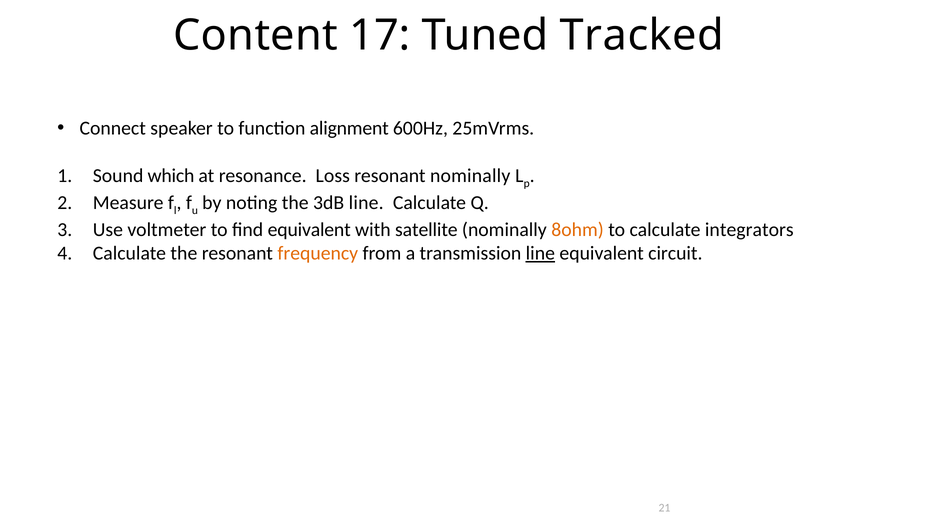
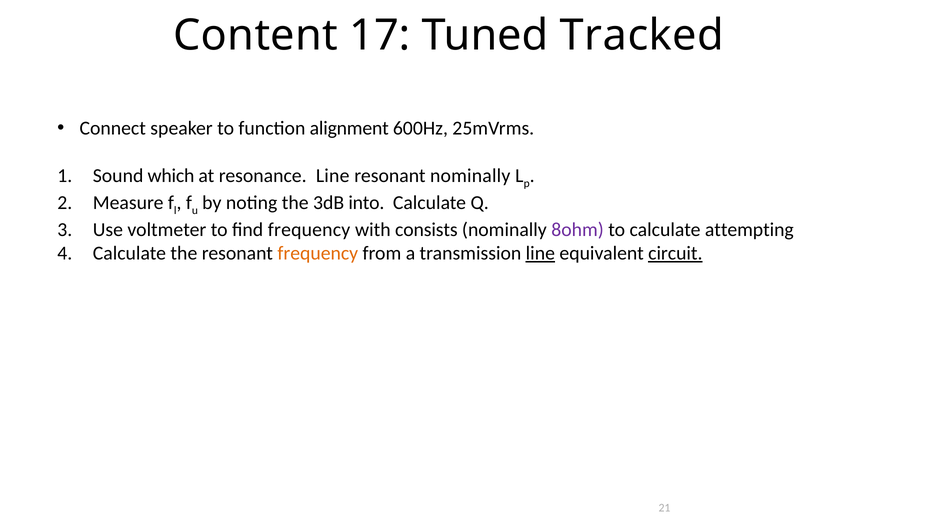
resonance Loss: Loss -> Line (333, 176)
3dB line: line -> into (366, 203)
find equivalent: equivalent -> frequency (309, 230)
satellite: satellite -> consists (426, 230)
8ohm colour: orange -> purple (578, 230)
integrators: integrators -> attempting (749, 230)
circuit underline: none -> present (675, 253)
